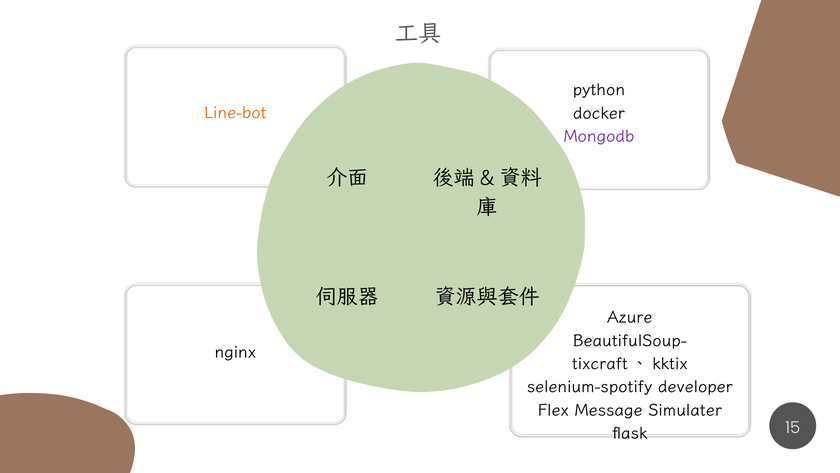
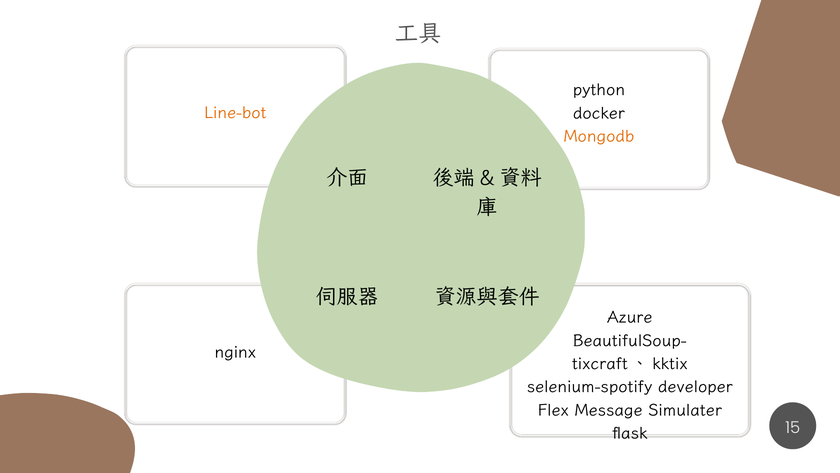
Mongodb colour: purple -> orange (599, 136)
